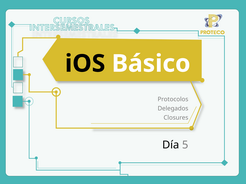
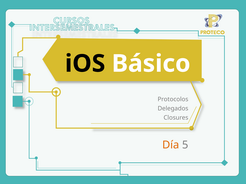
Día colour: black -> orange (171, 145)
